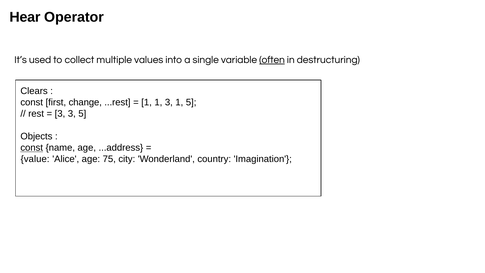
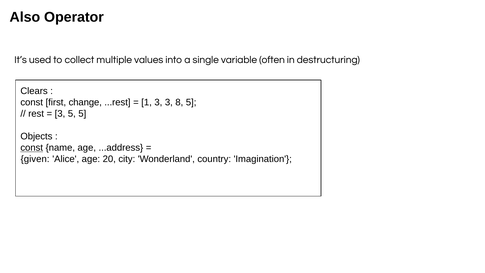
Hear: Hear -> Also (25, 17)
often underline: present -> none (272, 60)
1 1: 1 -> 3 (158, 102)
3 1: 1 -> 8 (179, 102)
3 3: 3 -> 5 (72, 114)
value: value -> given (35, 159)
75: 75 -> 20 (109, 159)
